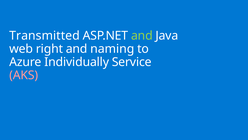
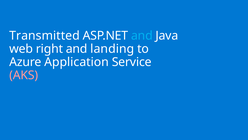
and colour: light green -> light blue (142, 36)
naming: naming -> landing (112, 49)
Individually: Individually -> Application (77, 62)
